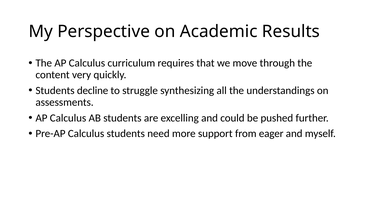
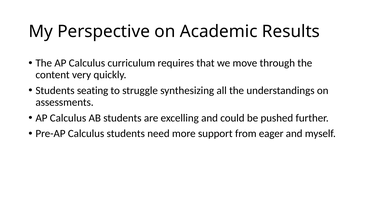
decline: decline -> seating (93, 91)
